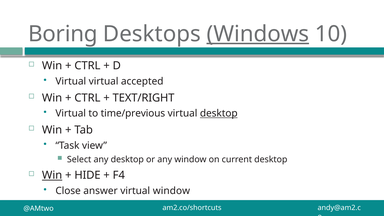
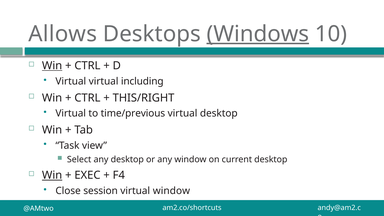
Boring: Boring -> Allows (63, 34)
Win underline: none -> present (52, 66)
accepted: accepted -> including (142, 81)
TEXT/RIGHT: TEXT/RIGHT -> THIS/RIGHT (144, 98)
desktop underline: present -> none (219, 113)
HIDE: HIDE -> EXEC (87, 175)
answer: answer -> session (101, 191)
